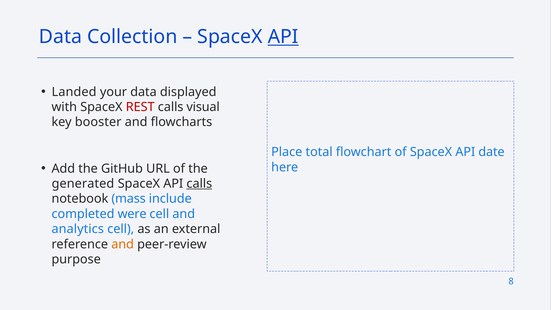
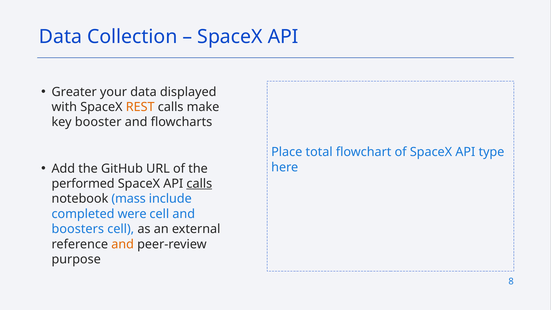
API underline: present -> none (283, 37)
Landed: Landed -> Greater (74, 92)
REST colour: red -> orange (140, 107)
visual: visual -> make (203, 107)
date: date -> type (491, 152)
generated: generated -> performed (83, 184)
analytics: analytics -> boosters (78, 229)
